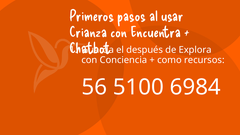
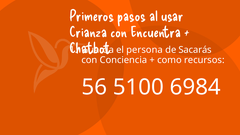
después: después -> persona (145, 50)
Explora: Explora -> Sacarás (195, 50)
